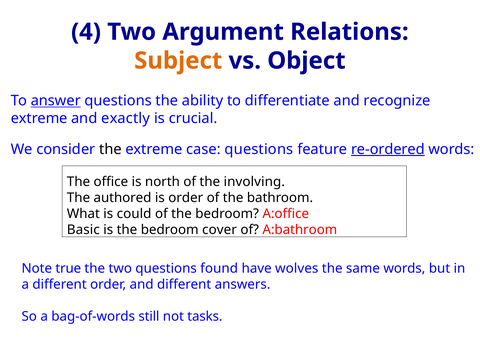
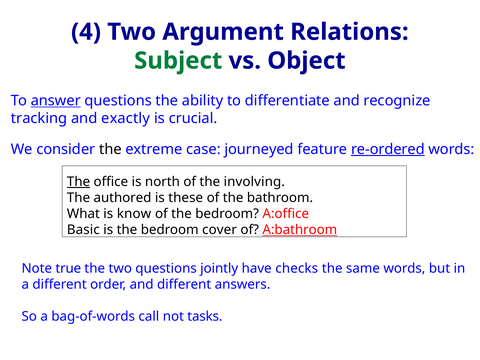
Subject colour: orange -> green (178, 61)
extreme: extreme -> tracking (39, 118)
case questions: questions -> journeyed (259, 149)
The underline: none -> present (79, 182)
is order: order -> these (186, 198)
could: could -> know (134, 214)
A:bathroom underline: none -> present (300, 230)
found: found -> jointly (219, 269)
wolves: wolves -> checks (297, 269)
still: still -> call (149, 317)
